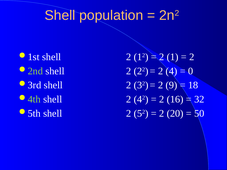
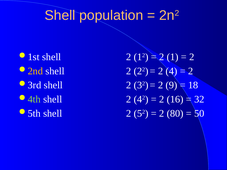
2nd colour: light green -> yellow (35, 71)
0: 0 -> 2 (191, 71)
20: 20 -> 80 (175, 114)
